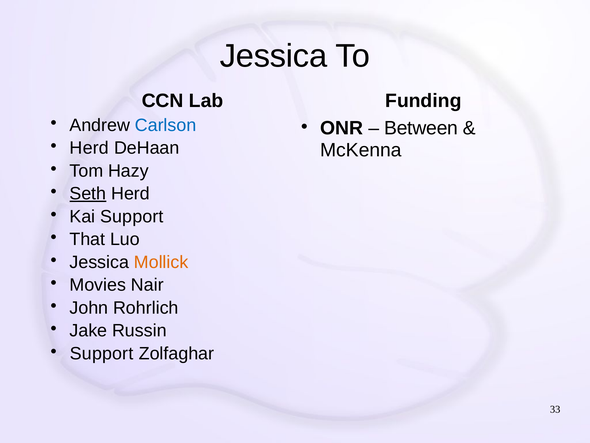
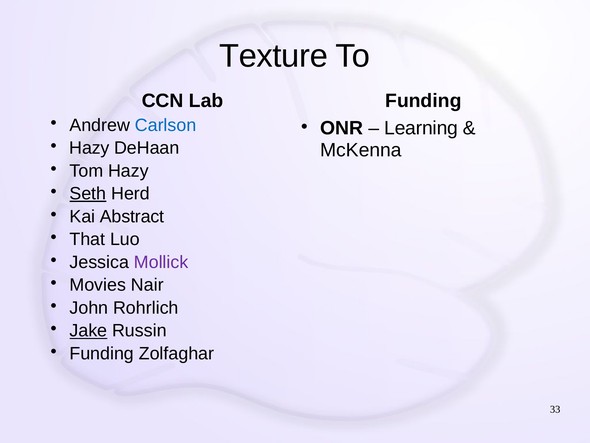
Jessica: Jessica -> Texture (273, 56)
Between: Between -> Learning (421, 128)
Herd: Herd -> Hazy (89, 148)
Kai Support: Support -> Abstract (132, 216)
Mollick colour: orange -> purple (161, 262)
Jake underline: none -> present (88, 331)
Support: Support -> Funding (102, 353)
